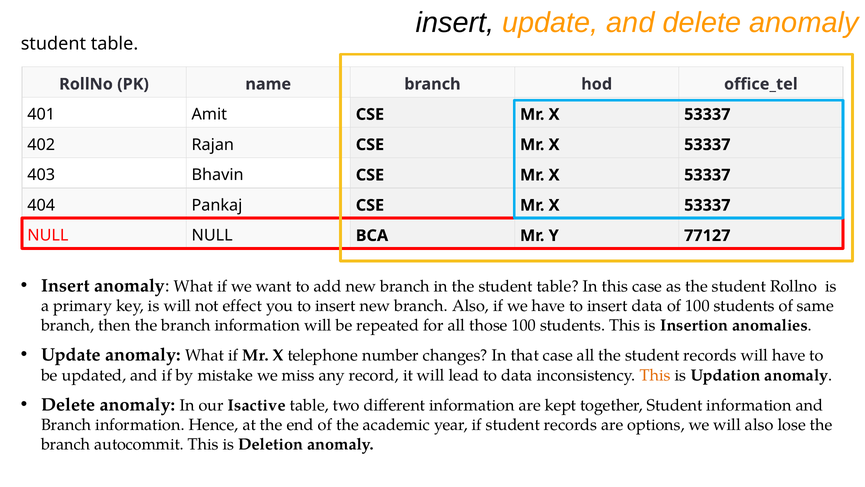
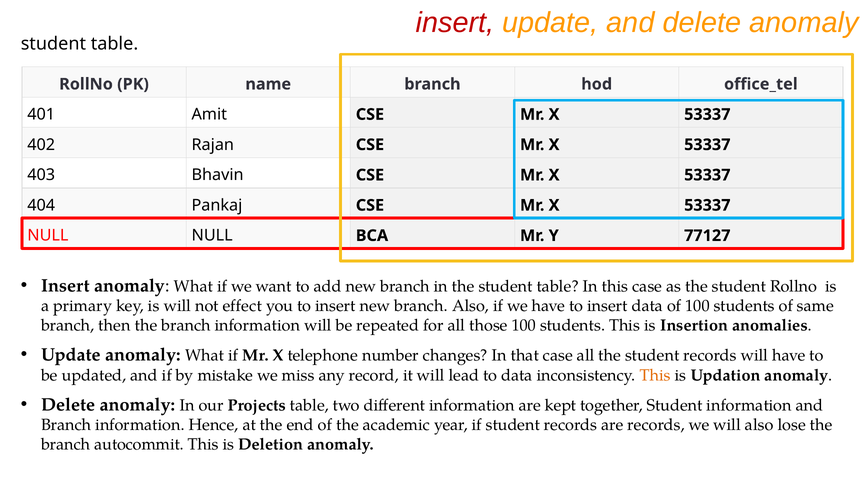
insert colour: black -> red (455, 23)
Isactive: Isactive -> Projects (257, 405)
are options: options -> records (656, 425)
